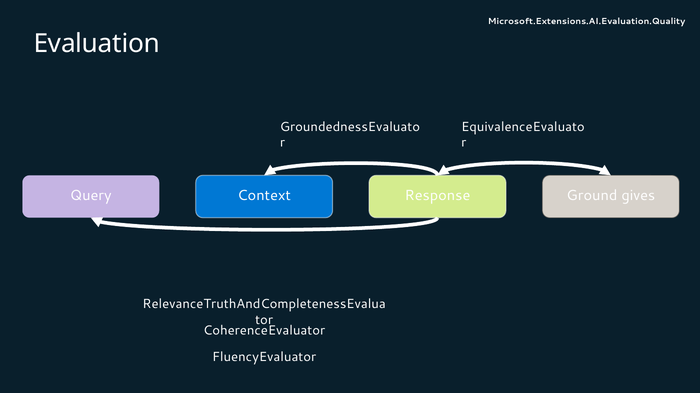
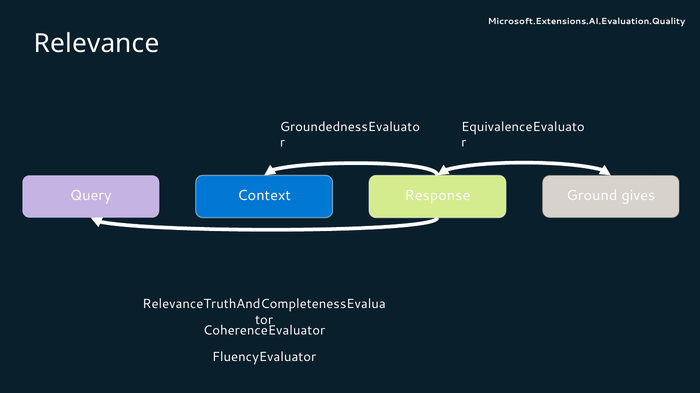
Evaluation: Evaluation -> Relevance (97, 44)
